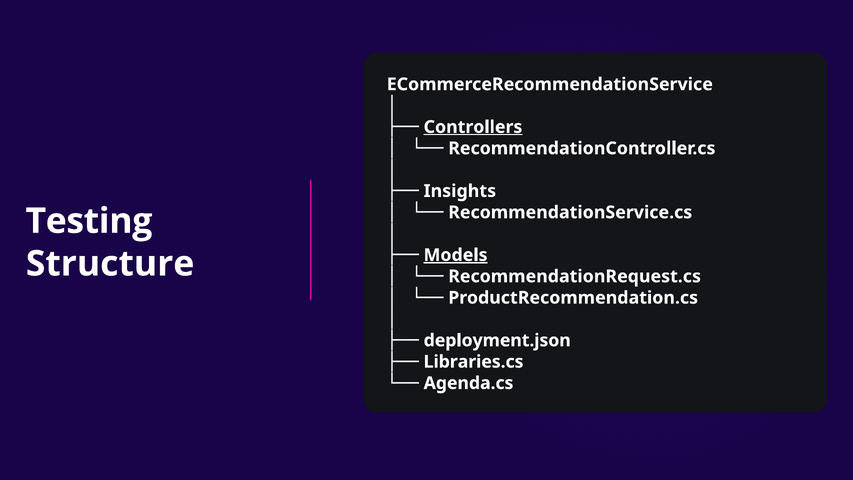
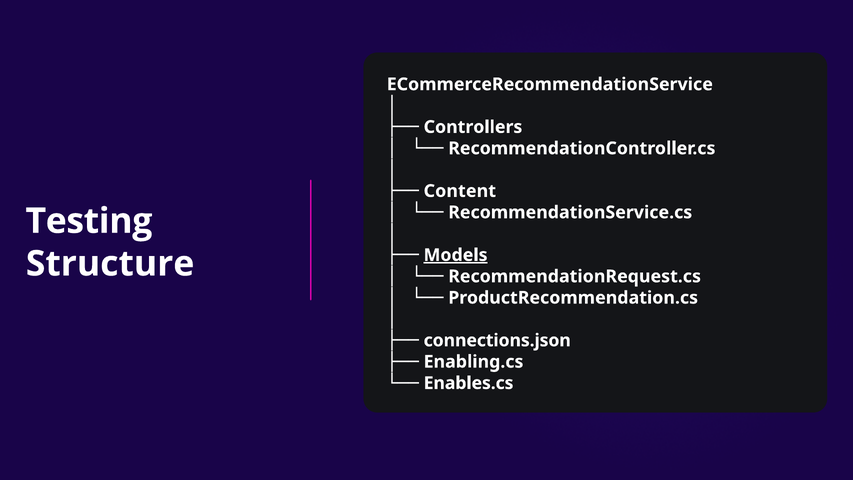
Controllers underline: present -> none (473, 127)
Insights: Insights -> Content (460, 191)
deployment.json: deployment.json -> connections.json (497, 340)
Libraries.cs: Libraries.cs -> Enabling.cs (474, 362)
Agenda.cs: Agenda.cs -> Enables.cs (469, 383)
